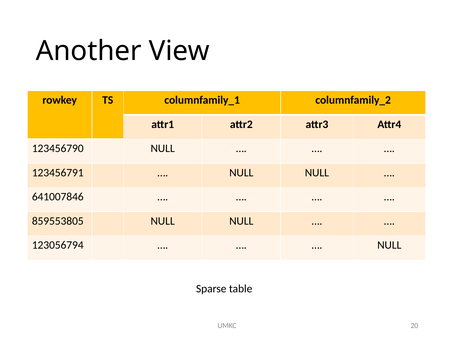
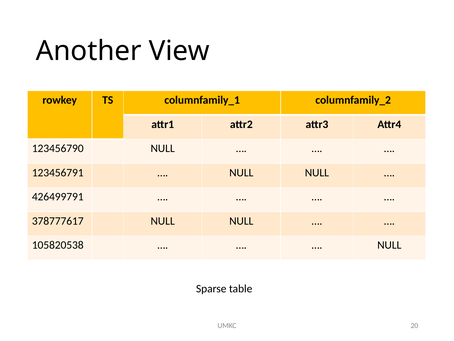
641007846: 641007846 -> 426499791 (58, 197)
859553805: 859553805 -> 378777617 (58, 221)
123056794: 123056794 -> 105820538 (58, 245)
